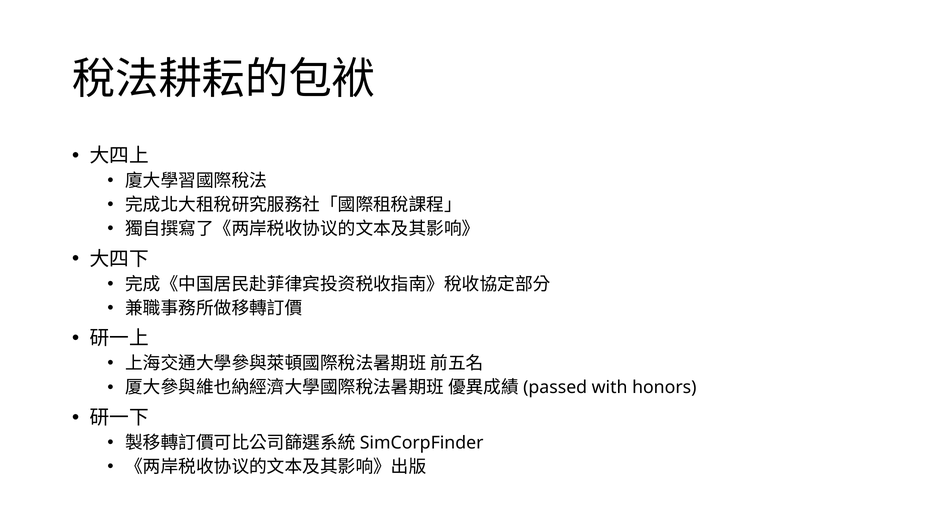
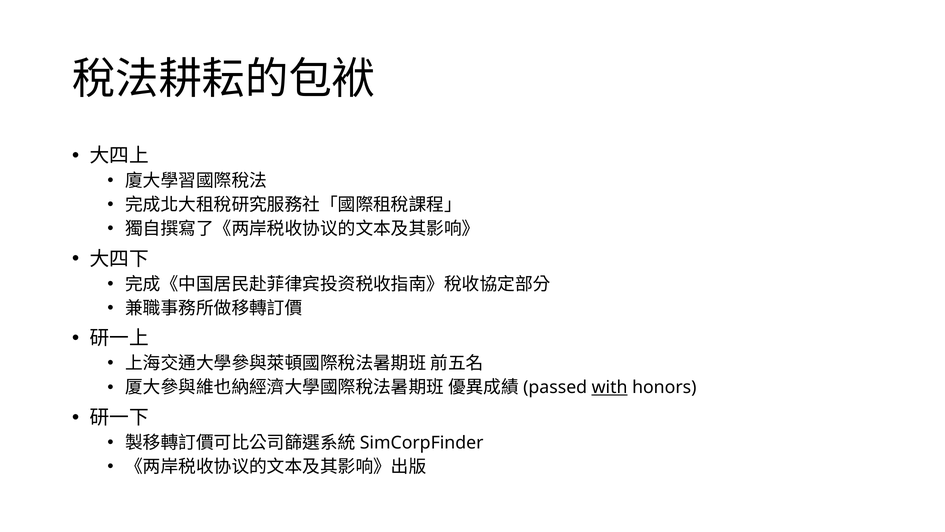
with underline: none -> present (610, 387)
